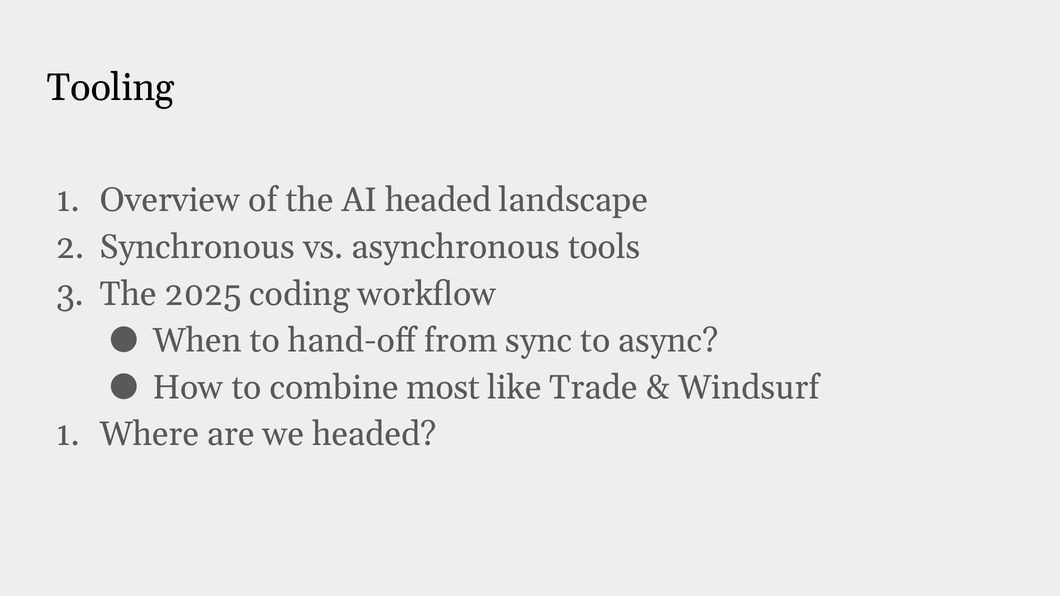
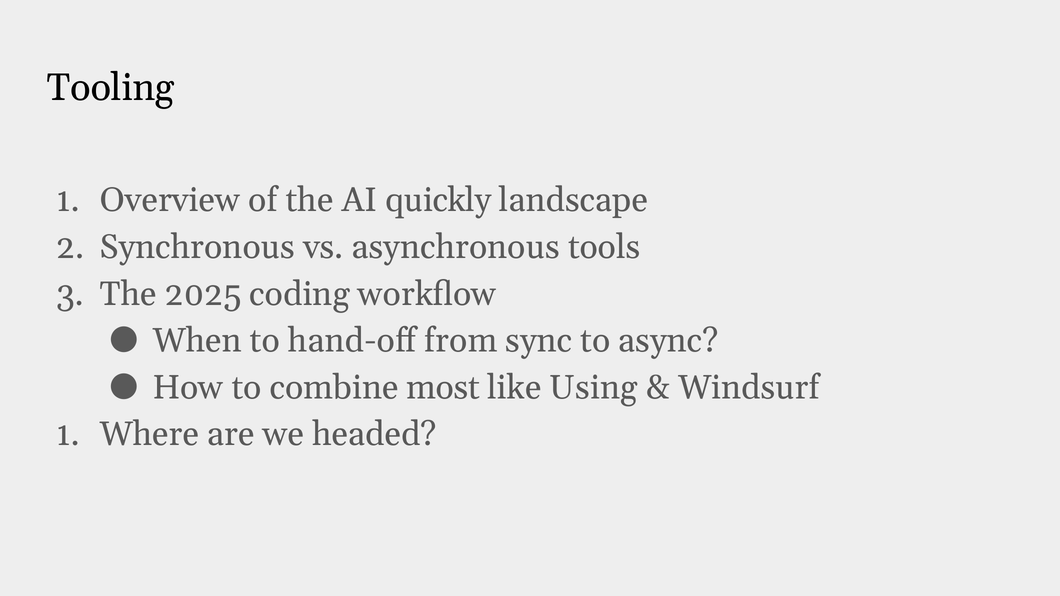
AI headed: headed -> quickly (438, 200)
Trade: Trade -> Using (594, 388)
